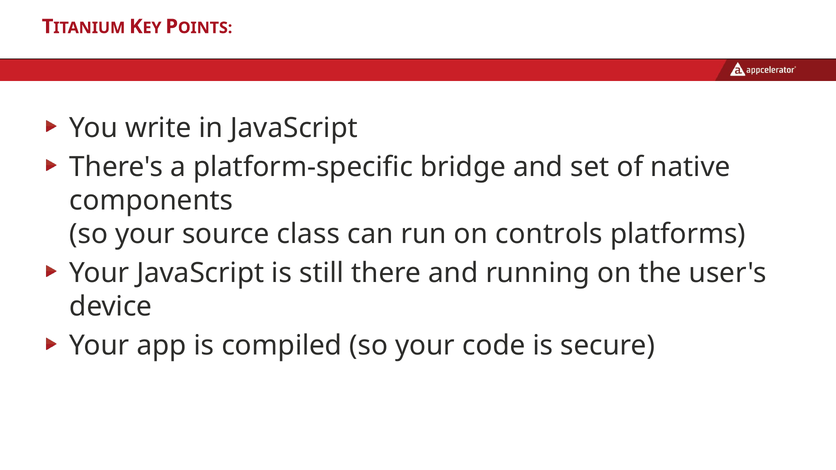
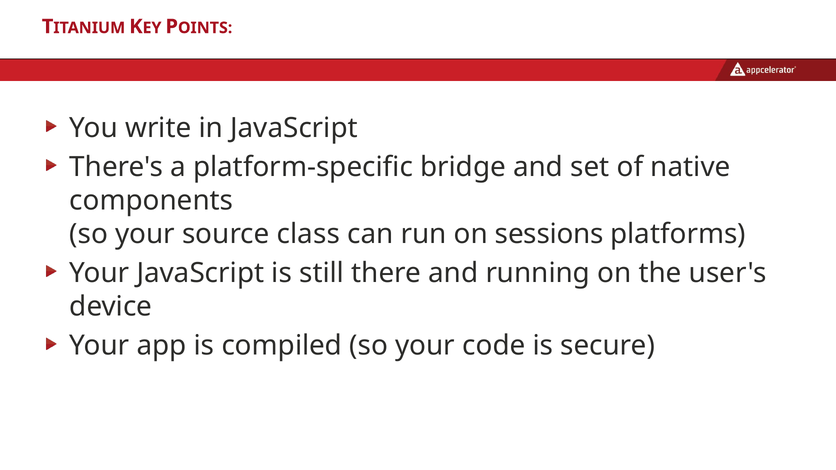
controls: controls -> sessions (549, 234)
